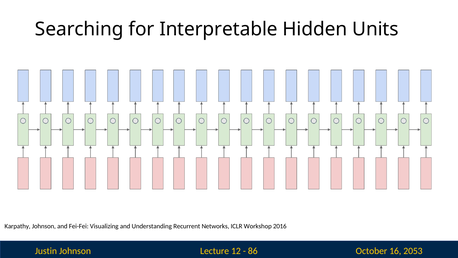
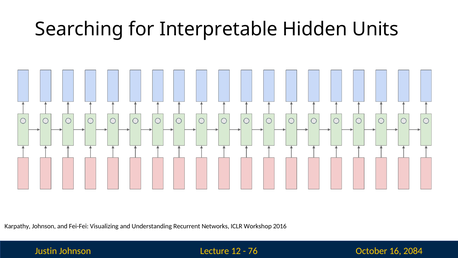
86: 86 -> 76 (253, 251)
2053: 2053 -> 2084 (413, 251)
